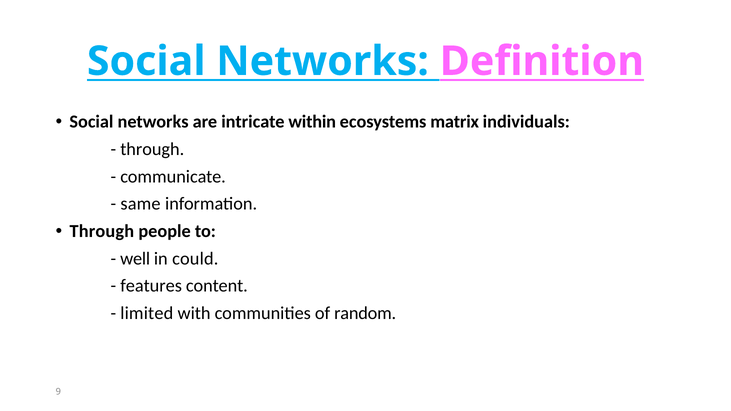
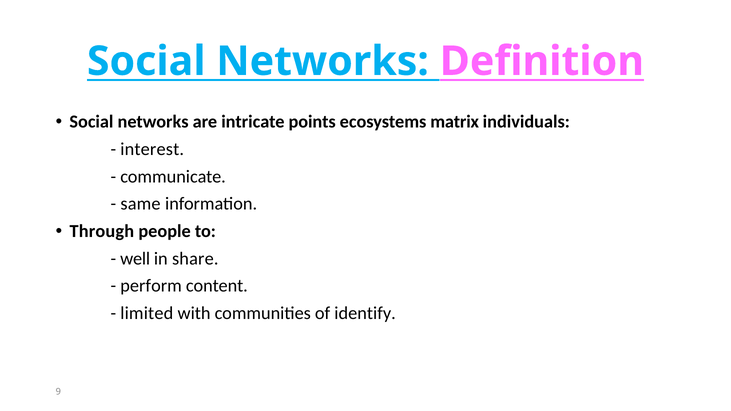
within: within -> points (312, 122)
through: through -> interest (152, 149)
could: could -> share (195, 259)
features: features -> perform (151, 286)
random: random -> identify (365, 313)
